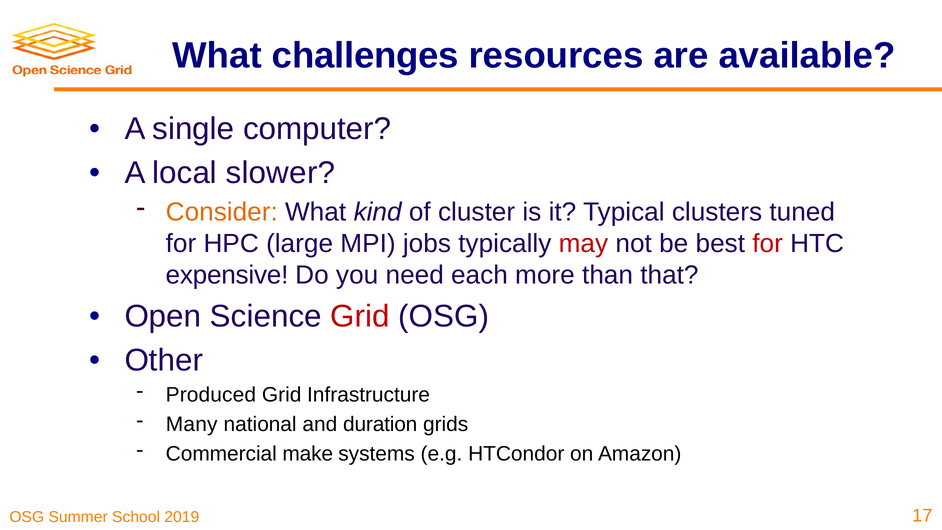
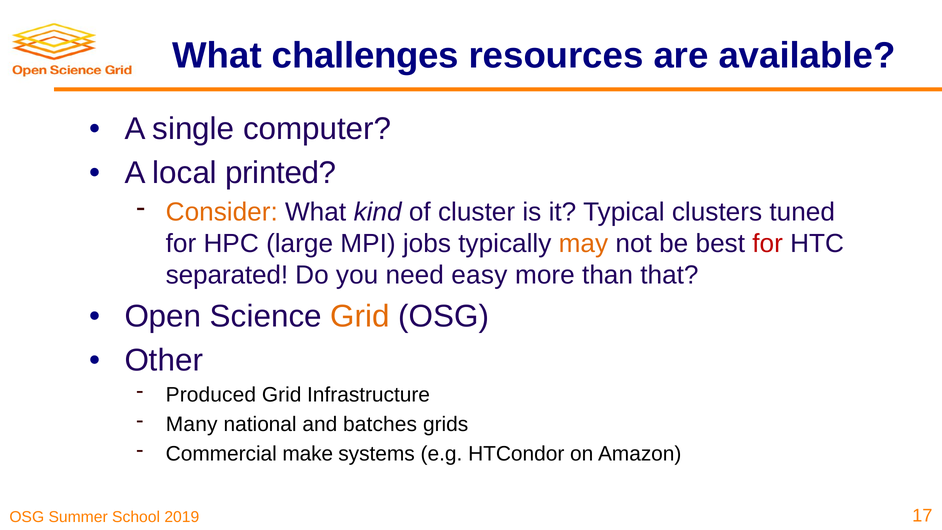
slower: slower -> printed (281, 173)
may colour: red -> orange (583, 244)
expensive: expensive -> separated (227, 275)
each: each -> easy (479, 275)
Grid colour: red -> orange (360, 316)
duration: duration -> batches (380, 424)
